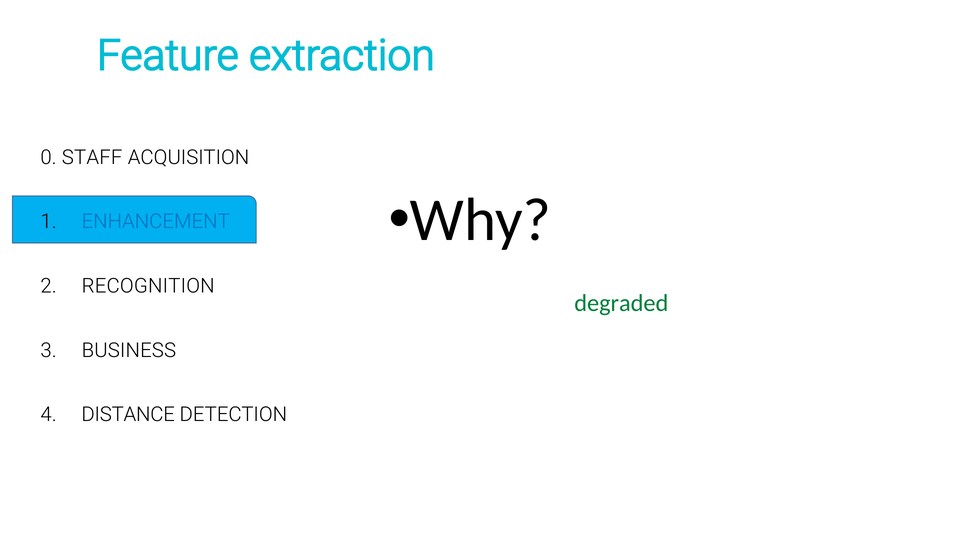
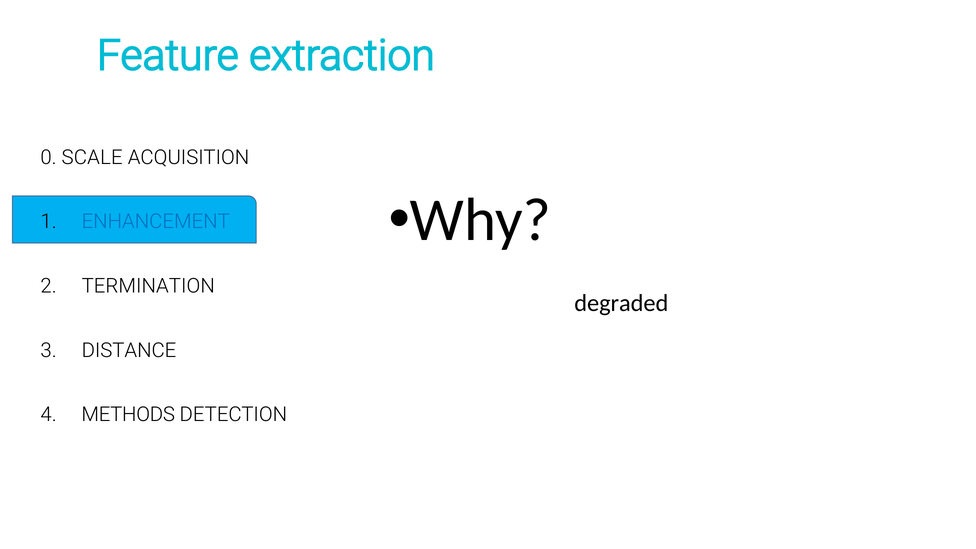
STAFF: STAFF -> SCALE (92, 157)
RECOGNITION: RECOGNITION -> TERMINATION (148, 286)
degraded colour: green -> black (621, 303)
BUSINESS: BUSINESS -> DISTANCE (129, 350)
DISTANCE: DISTANCE -> METHODS (128, 415)
